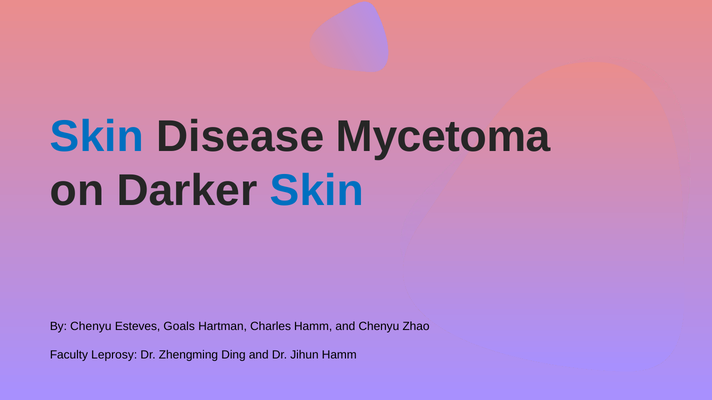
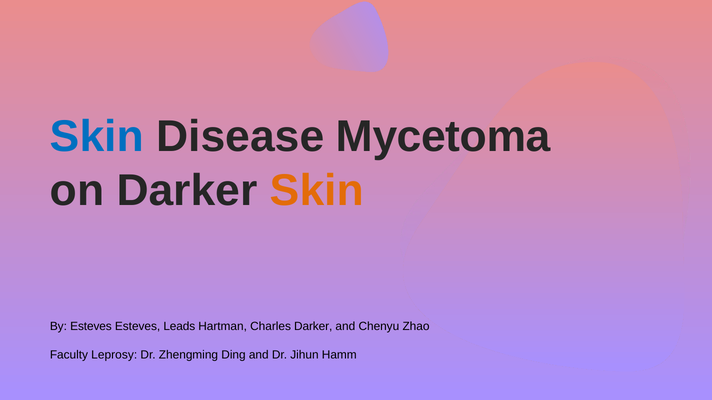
Skin colour: blue -> orange (317, 191)
By Chenyu: Chenyu -> Esteves (91, 327)
Goals: Goals -> Leads (179, 327)
Charles Hamm: Hamm -> Darker (313, 327)
